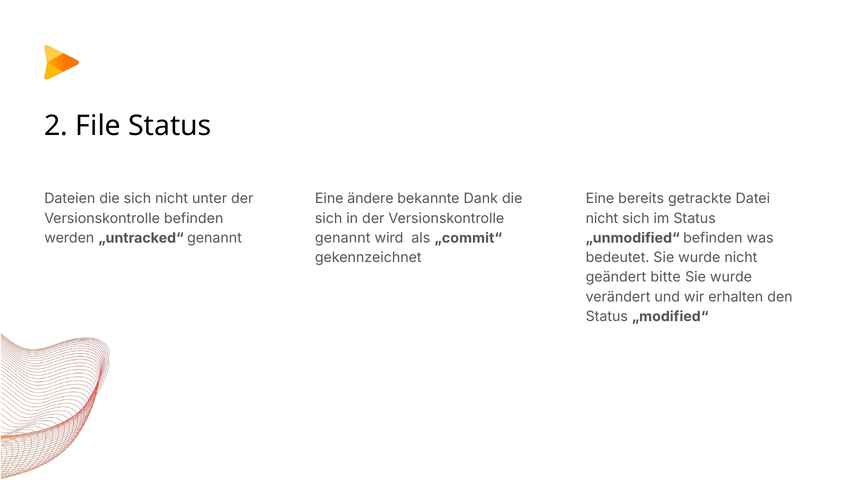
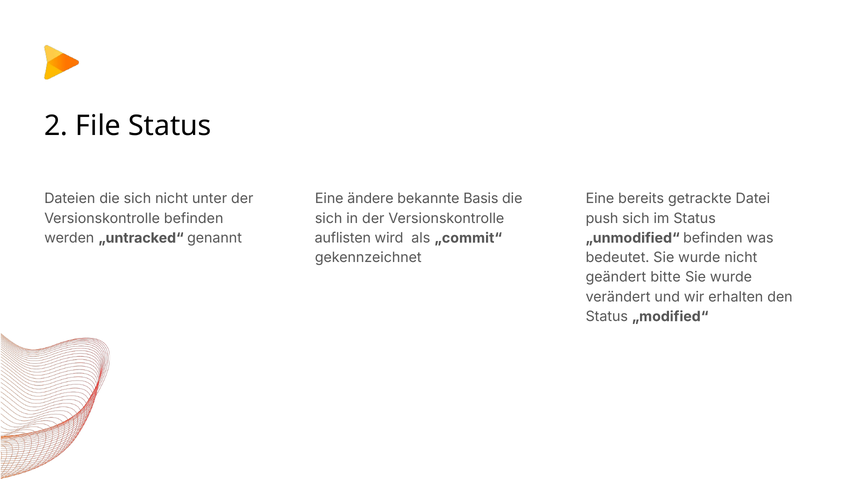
Dank: Dank -> Basis (481, 199)
nicht: nicht -> push (602, 218)
genannt: genannt -> auflisten (343, 238)
